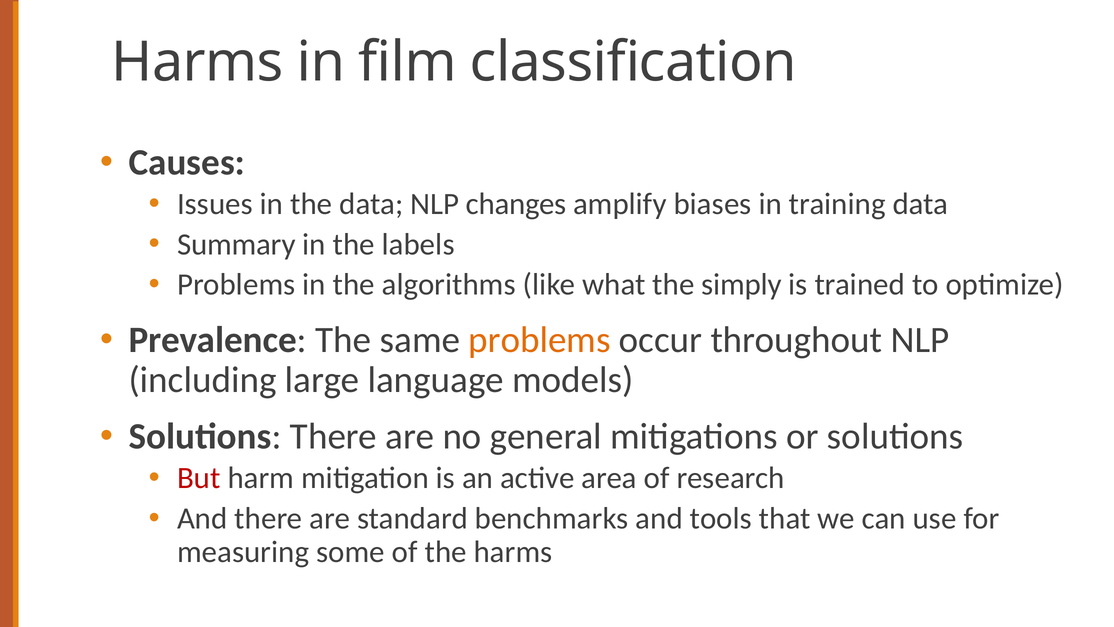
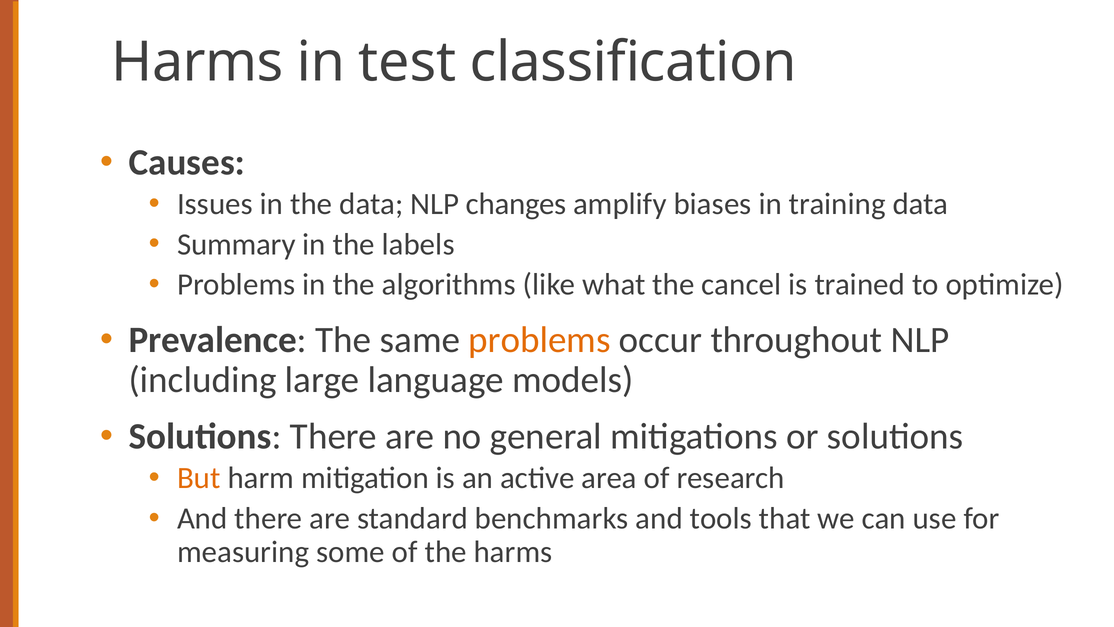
film: film -> test (407, 62)
simply: simply -> cancel (741, 285)
But colour: red -> orange (199, 478)
